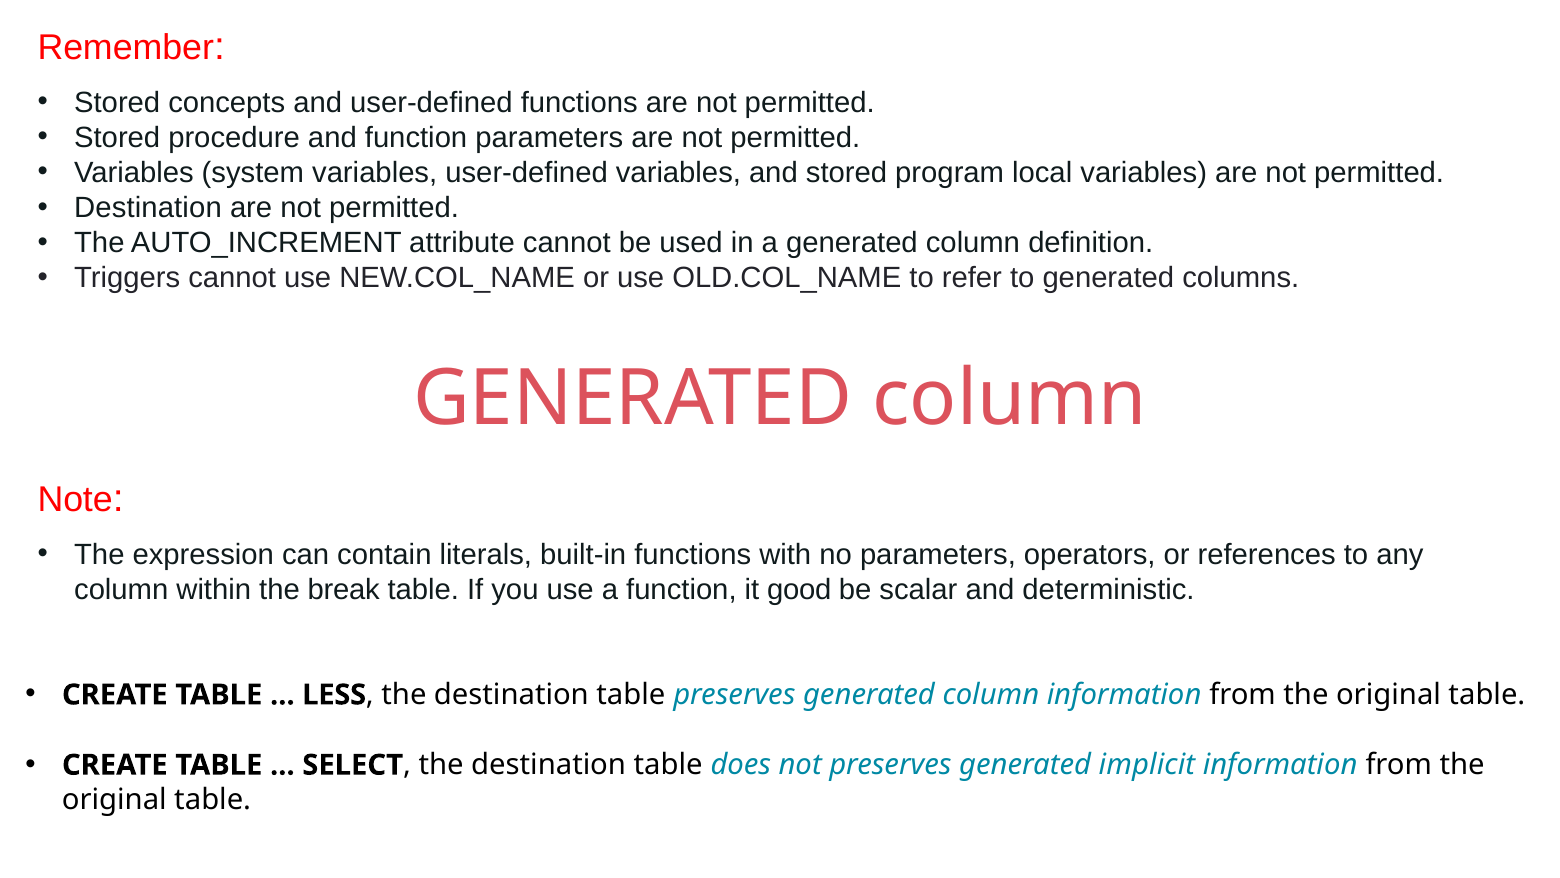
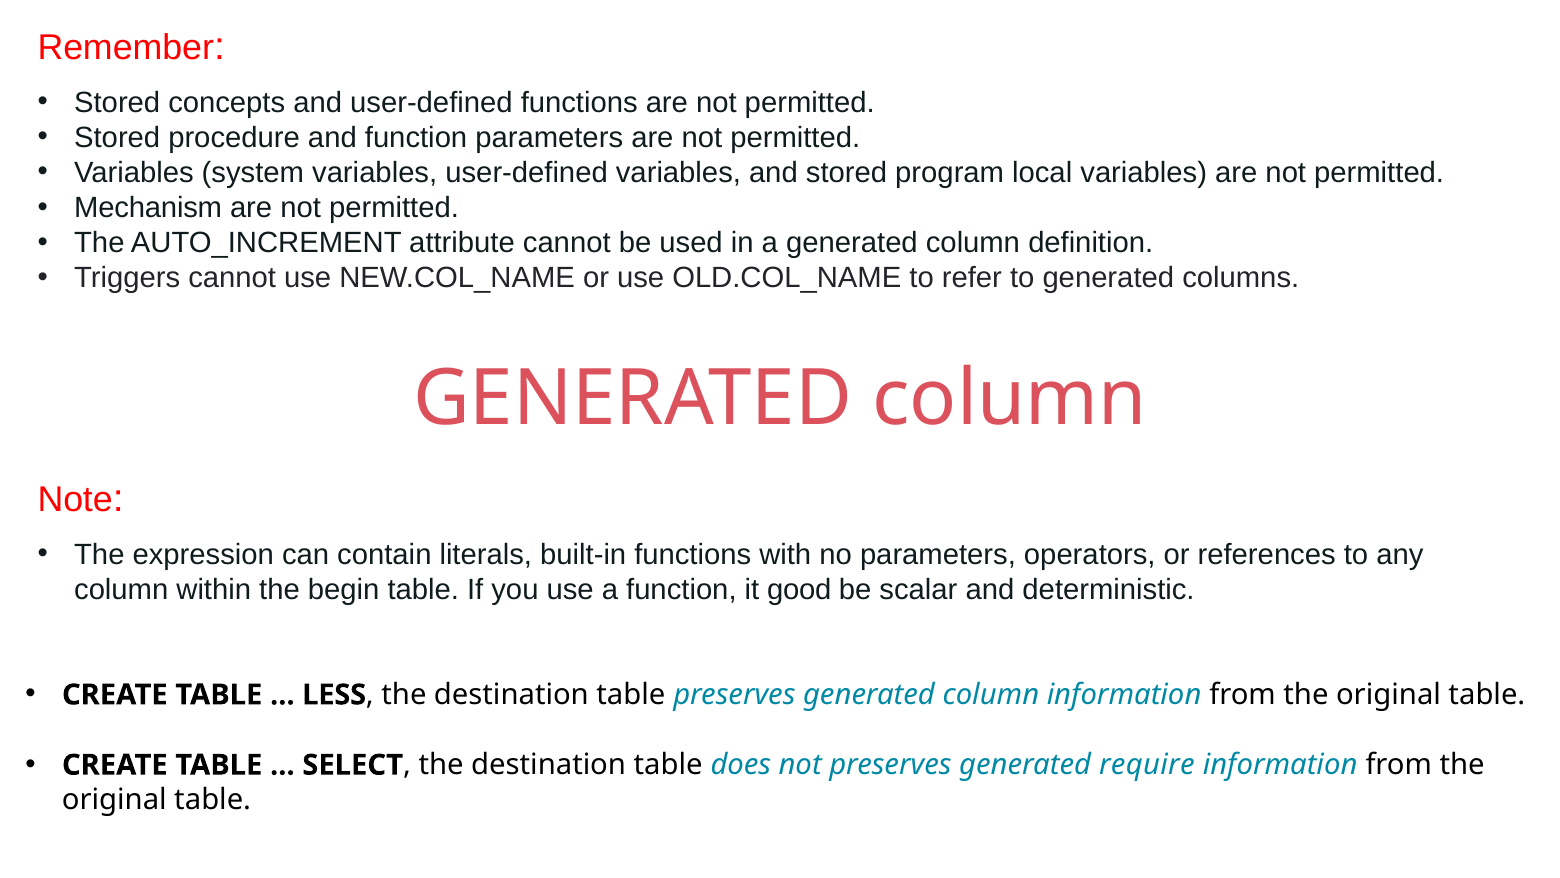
Destination: Destination -> Mechanism (148, 208)
break: break -> begin (344, 589)
implicit: implicit -> require (1147, 765)
